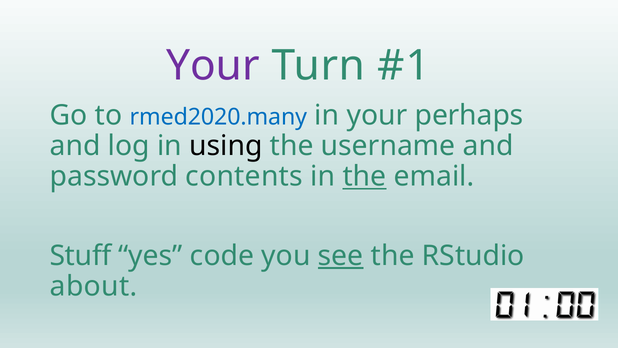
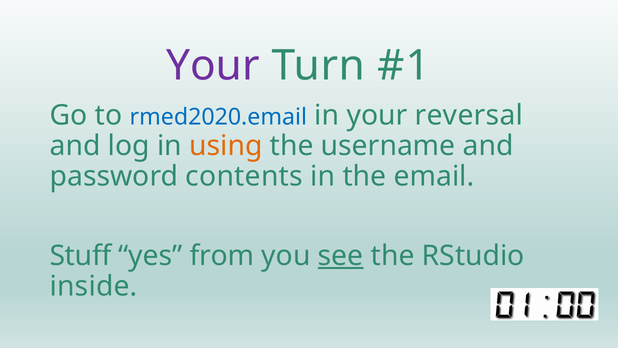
rmed2020.many: rmed2020.many -> rmed2020.email (218, 117)
perhaps: perhaps -> reversal (469, 115)
using colour: black -> orange (226, 146)
the underline: present -> none (364, 176)
code: code -> from (222, 256)
about: about -> inside (94, 286)
